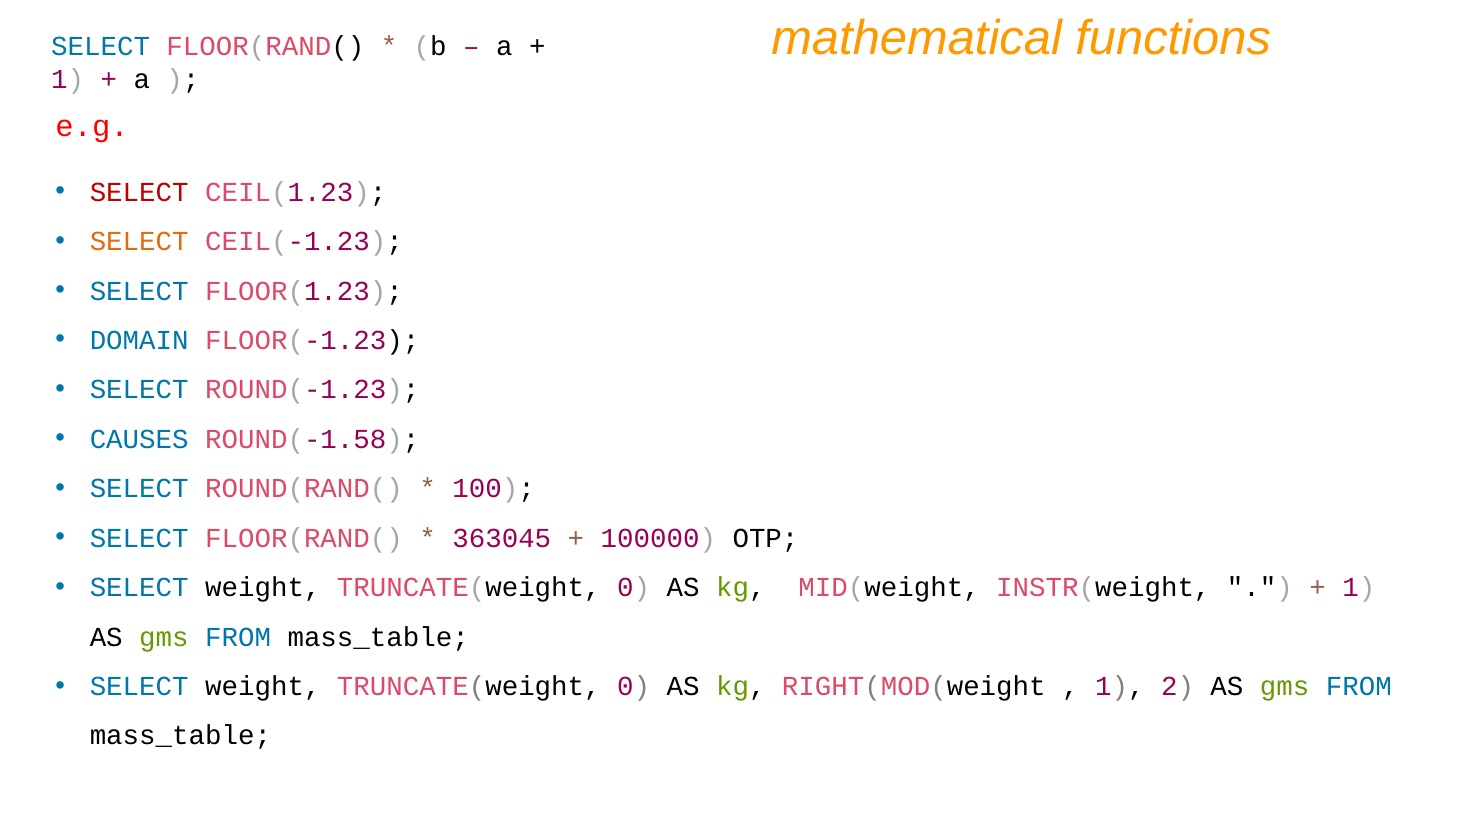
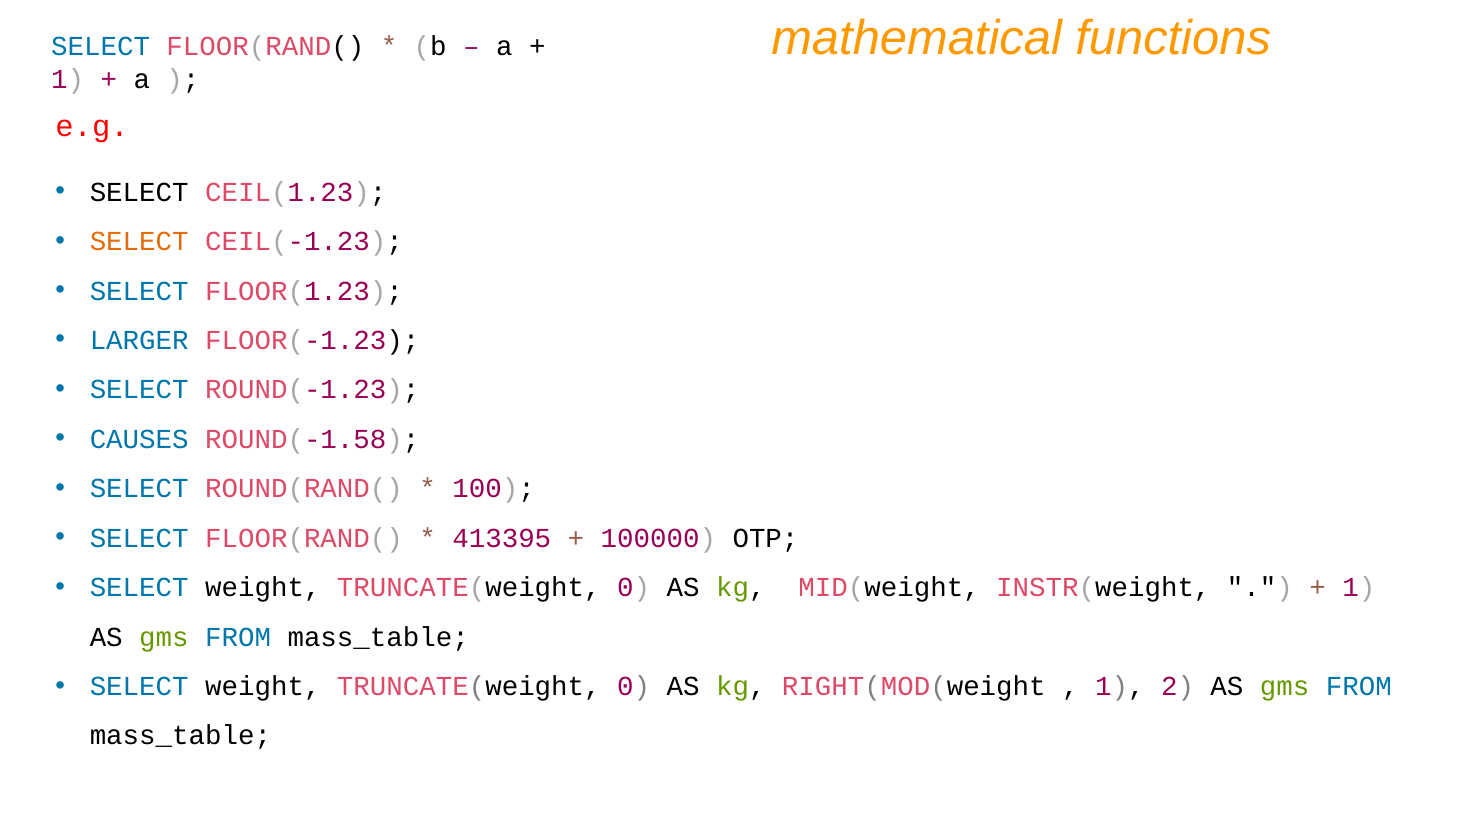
SELECT colour: red -> black (139, 192)
DOMAIN: DOMAIN -> LARGER (139, 340)
363045: 363045 -> 413395 (502, 538)
